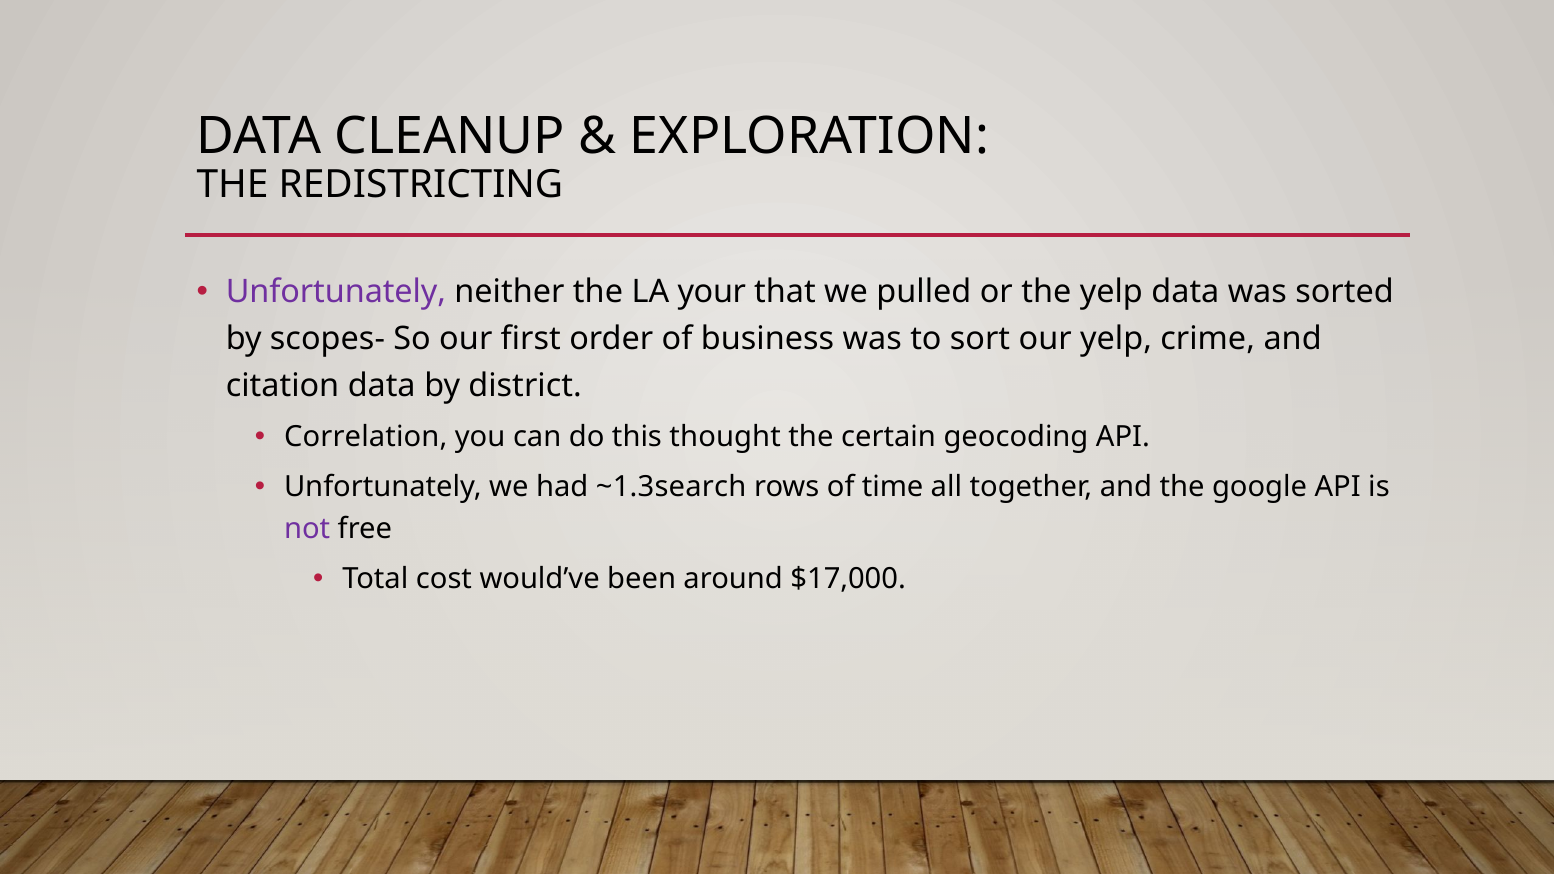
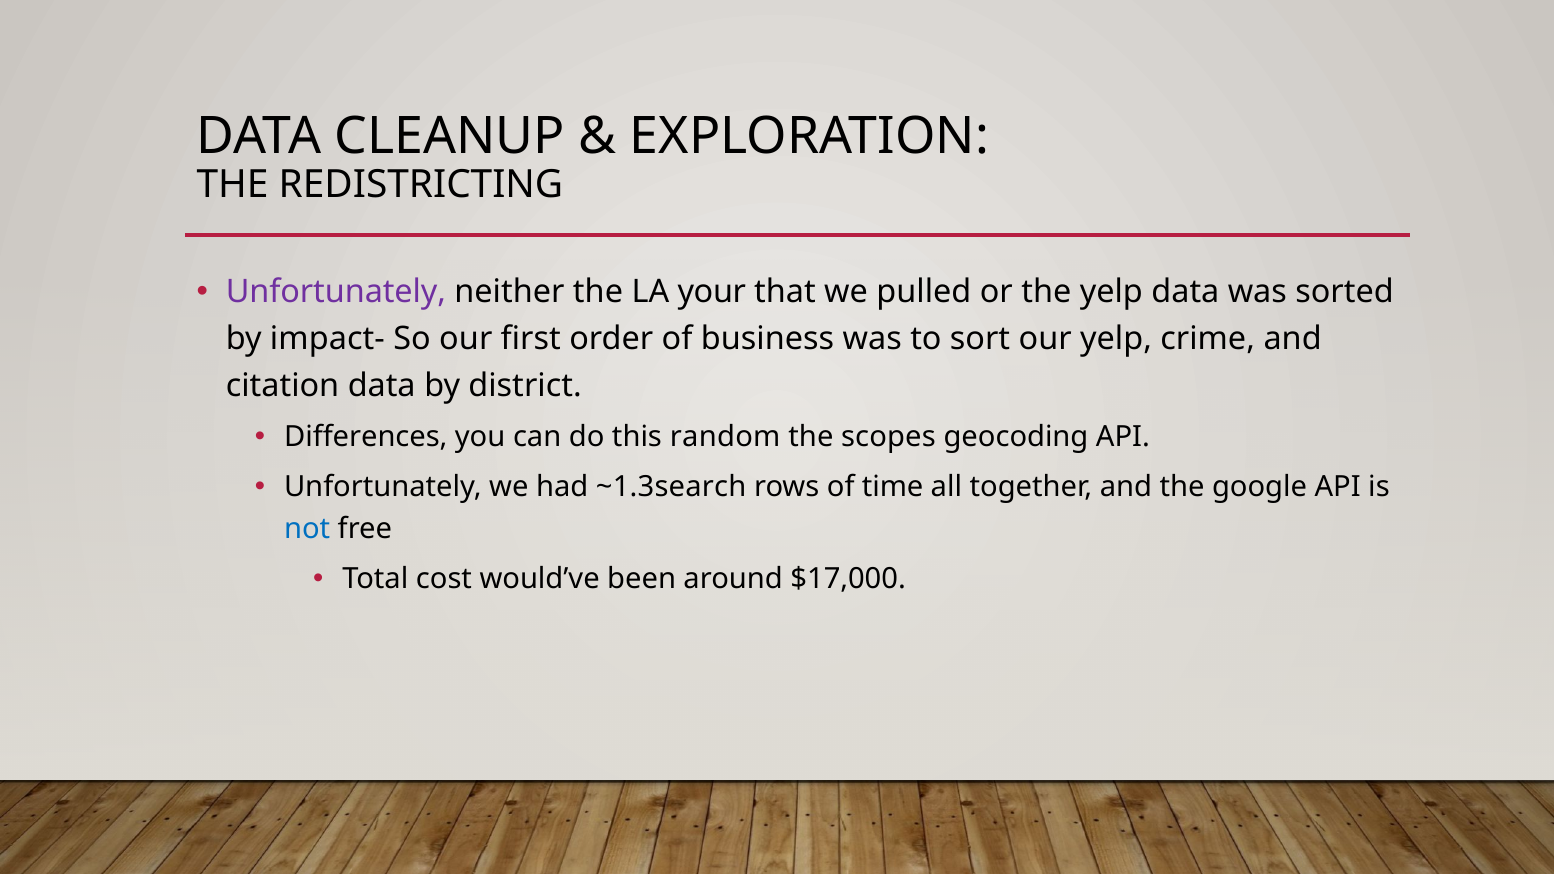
scopes-: scopes- -> impact- (327, 339)
Correlation: Correlation -> Differences (366, 437)
thought: thought -> random (725, 437)
certain: certain -> scopes (888, 437)
not colour: purple -> blue (307, 529)
